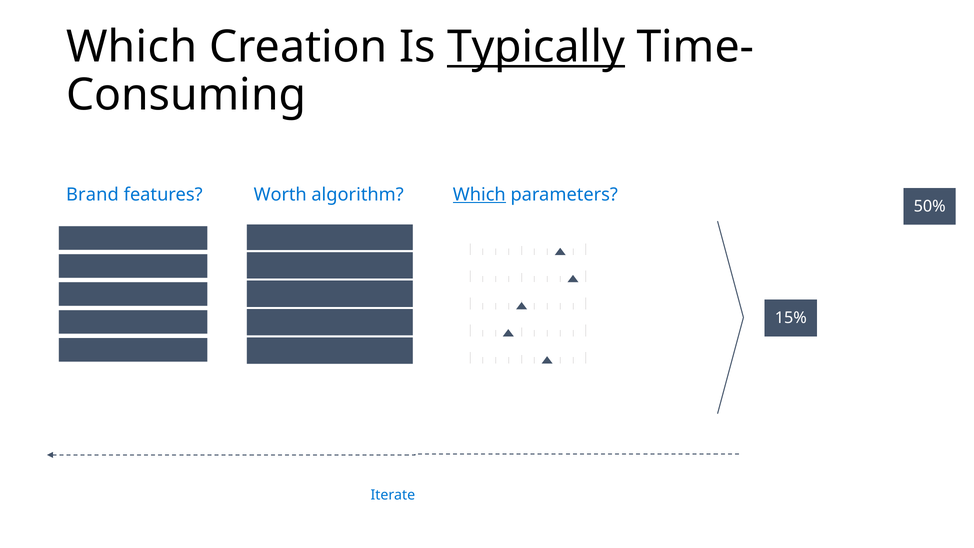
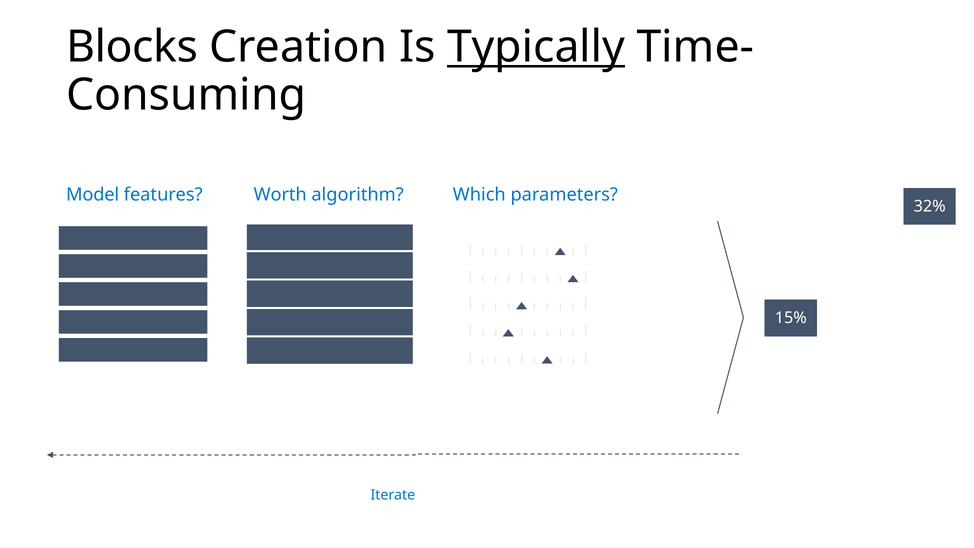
Which: Which -> Blocks (132, 47)
Brand: Brand -> Model (93, 195)
Which underline: present -> none (479, 195)
50%: 50% -> 32% (930, 206)
